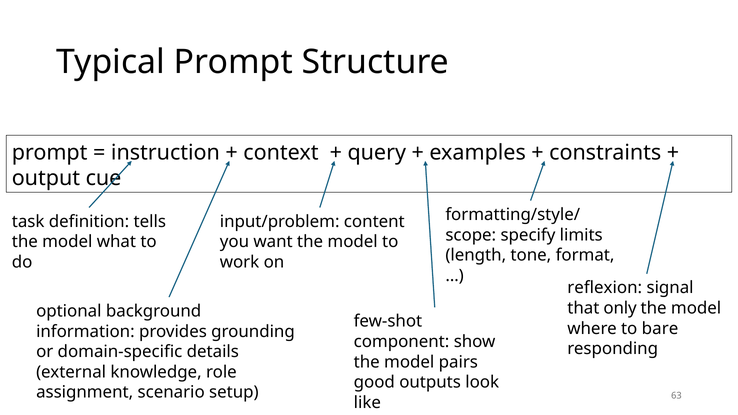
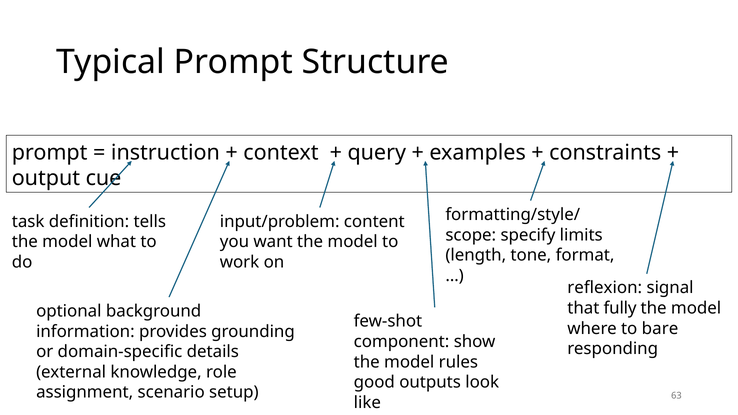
only: only -> fully (620, 308)
pairs: pairs -> rules (458, 362)
